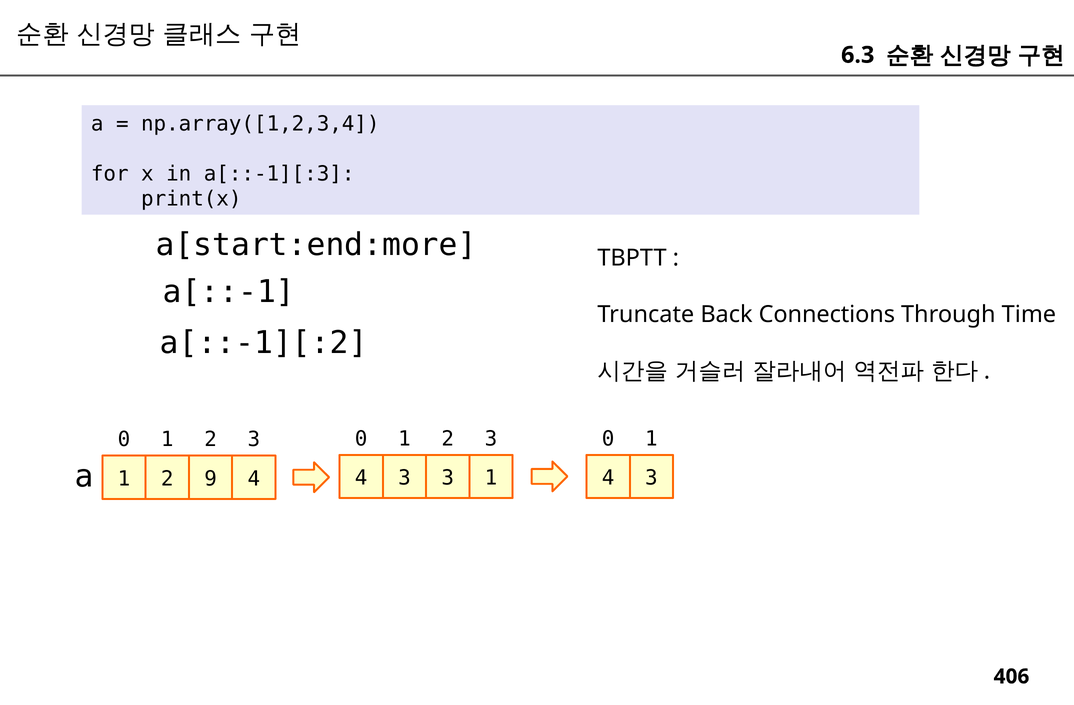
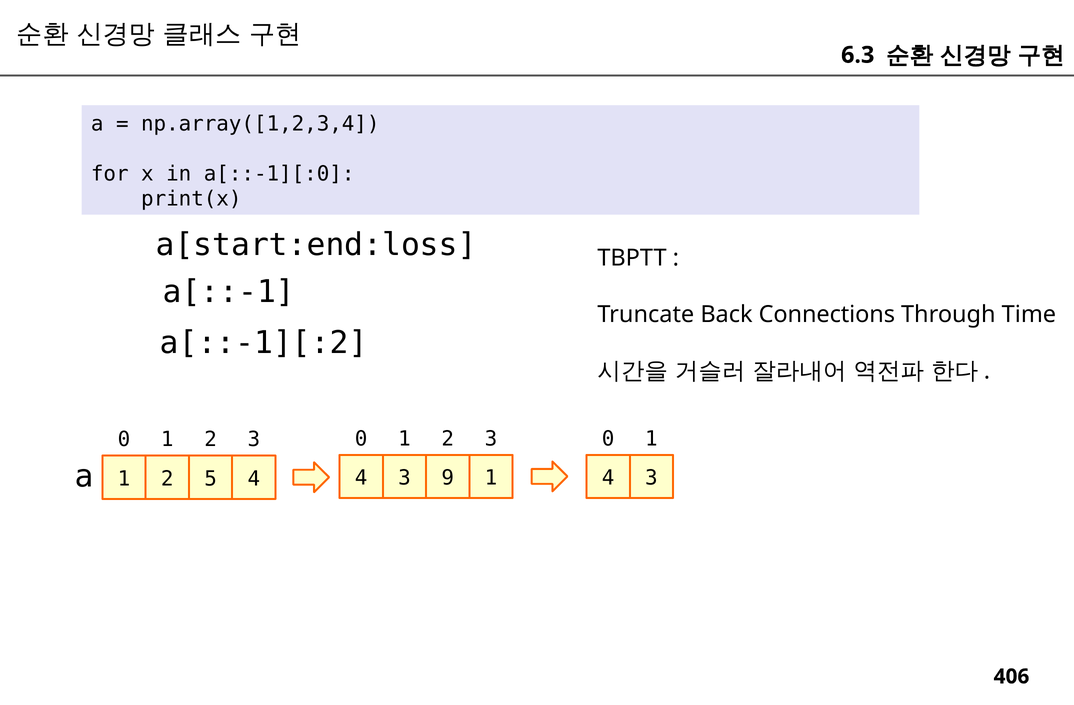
a[::-1][:3: a[::-1][:3 -> a[::-1][:0 (279, 174)
a[start:end:more: a[start:end:more -> a[start:end:loss (316, 245)
3 3: 3 -> 9 (448, 478)
9: 9 -> 5 (211, 479)
